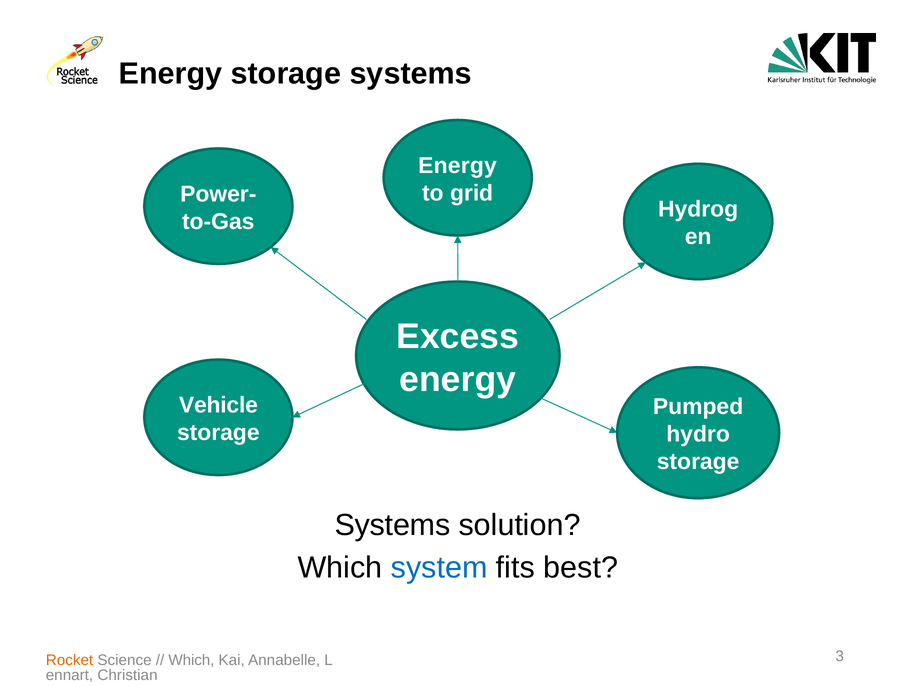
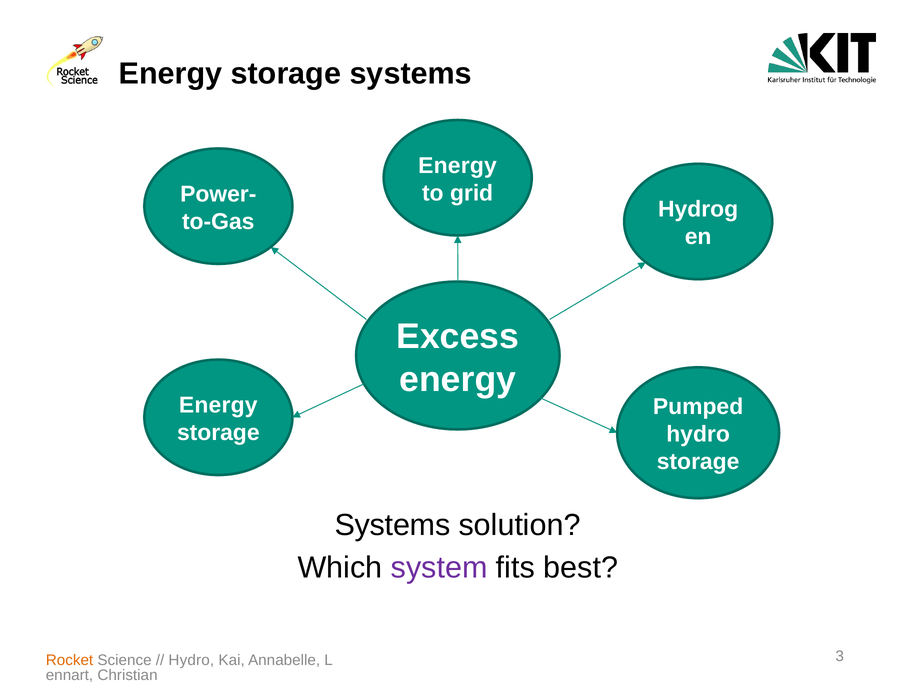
Vehicle: Vehicle -> Energy (218, 405)
system colour: blue -> purple (439, 568)
Which: Which -> Hydro (191, 660)
